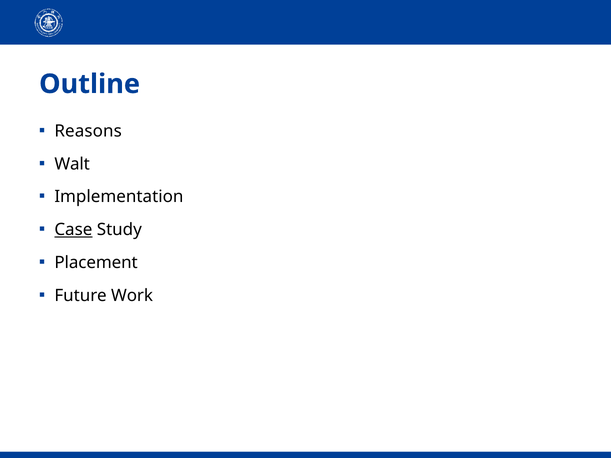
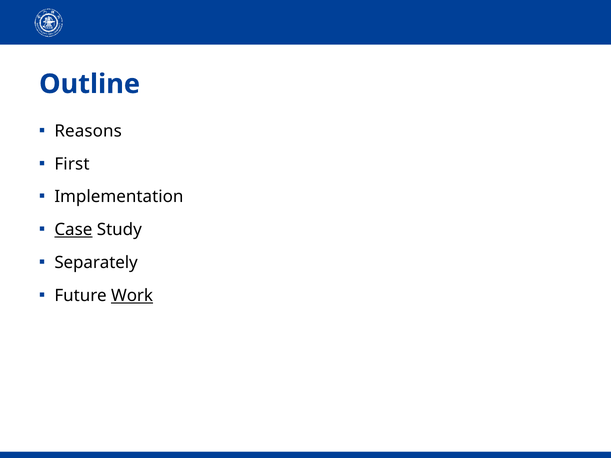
Walt: Walt -> First (72, 164)
Placement: Placement -> Separately (96, 263)
Work underline: none -> present (132, 296)
